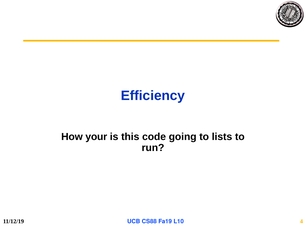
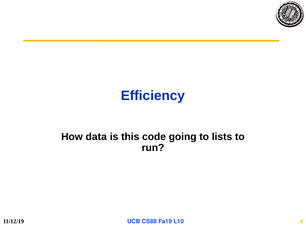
your: your -> data (96, 137)
